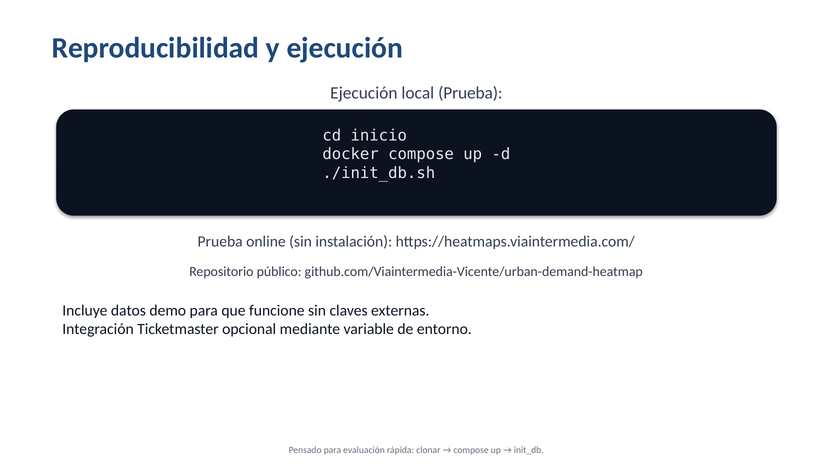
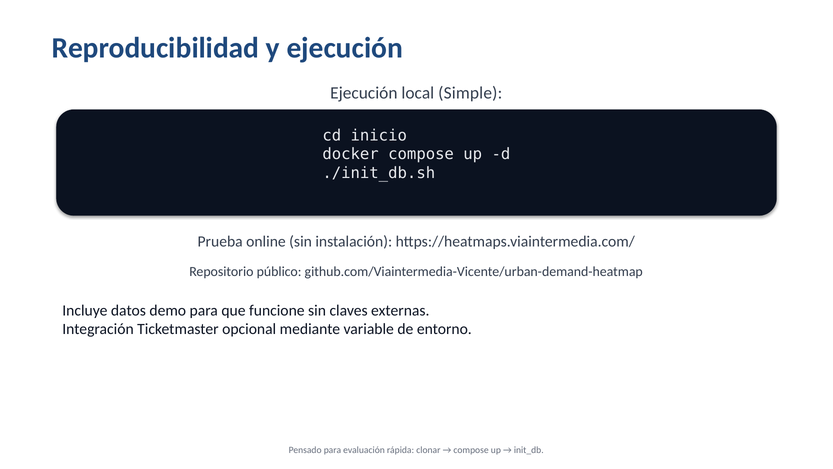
local Prueba: Prueba -> Simple (470, 93)
